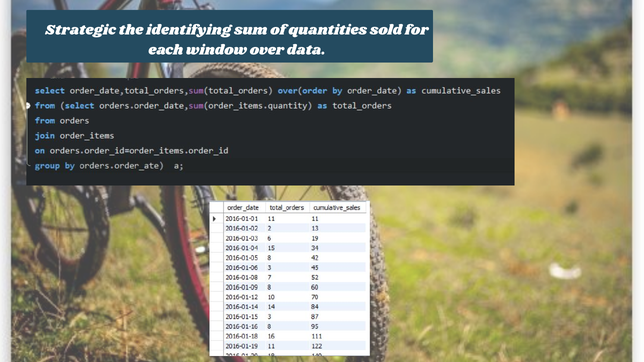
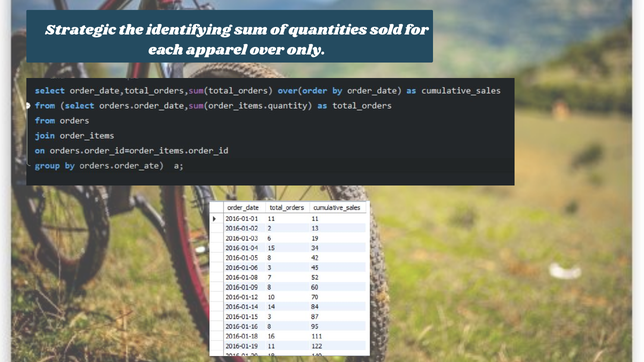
window: window -> apparel (216, 50)
data: data -> only (306, 50)
